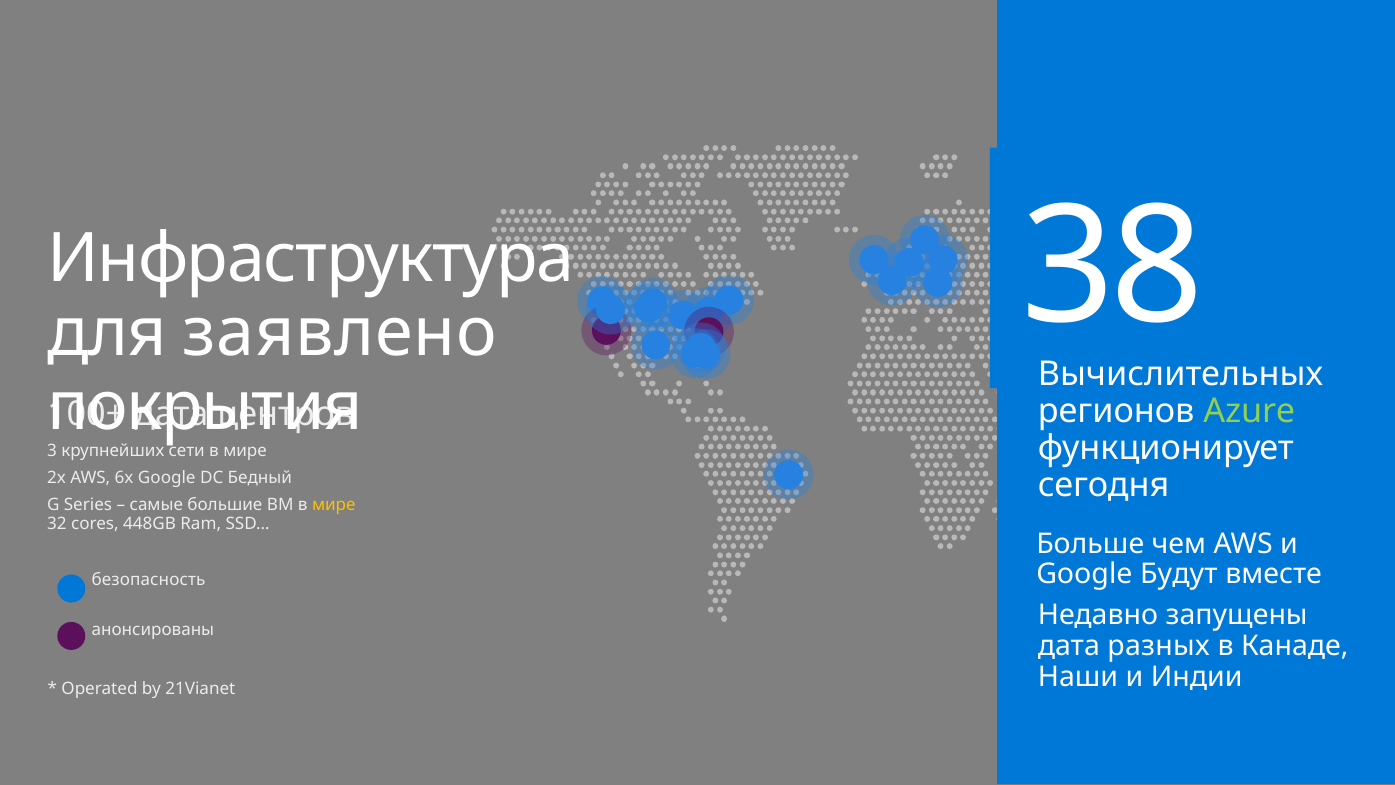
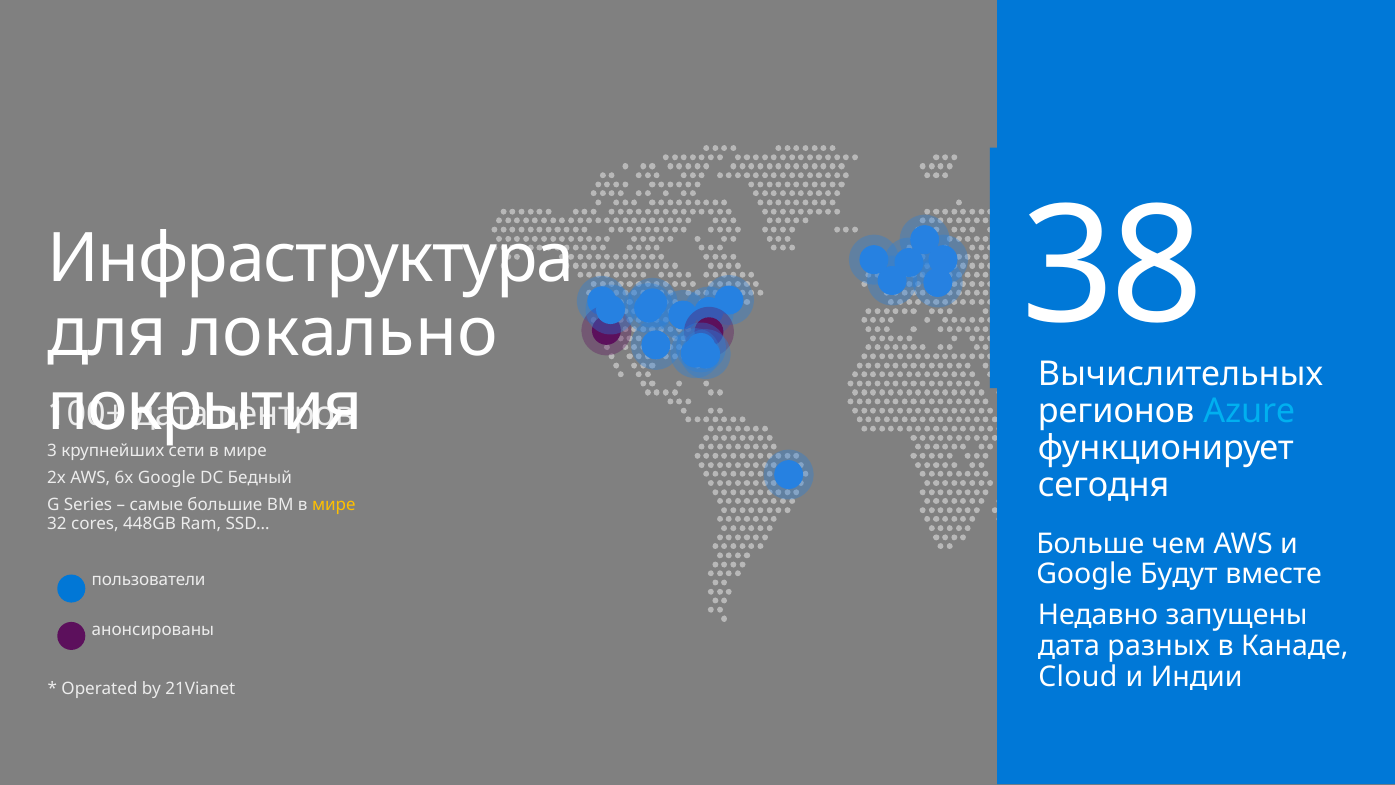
заявлено: заявлено -> локально (340, 333)
Azure colour: light green -> light blue (1249, 411)
безопасность: безопасность -> пользователи (149, 579)
Наши: Наши -> Cloud (1078, 677)
